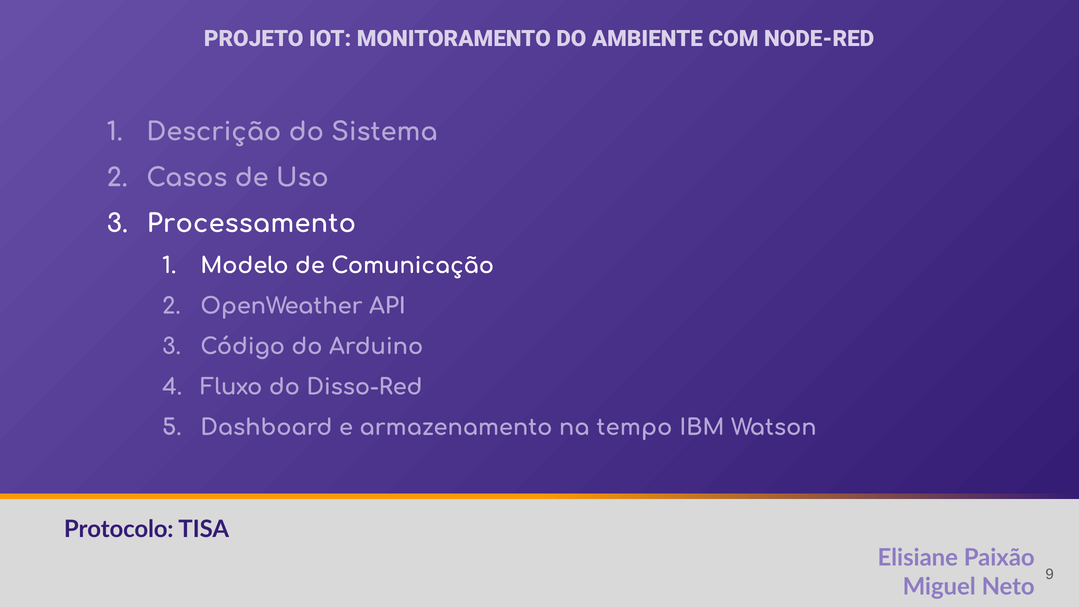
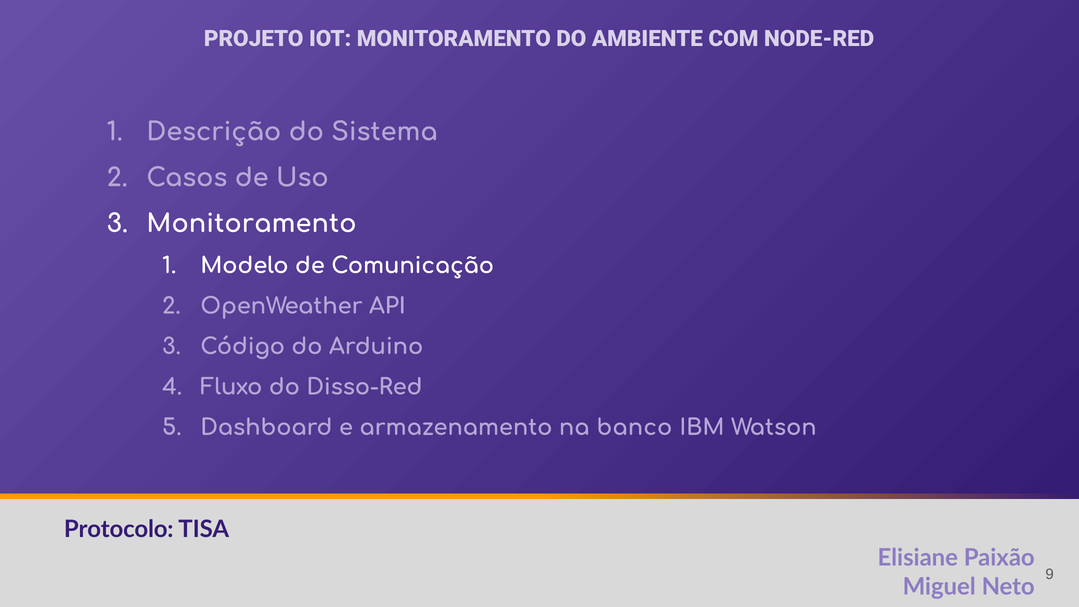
Processamento: Processamento -> Monitoramento (251, 224)
tempo: tempo -> banco (634, 427)
